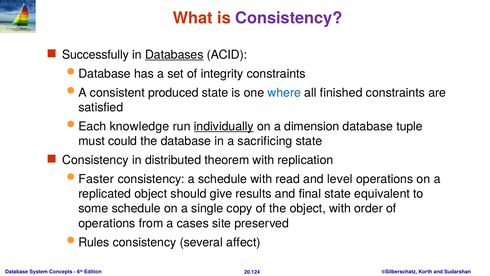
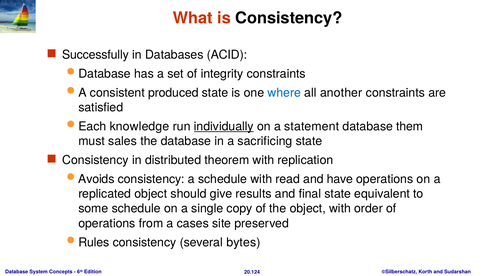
Consistency colour: purple -> black (289, 18)
Databases underline: present -> none (174, 55)
finished: finished -> another (341, 93)
dimension: dimension -> statement (312, 126)
tuple: tuple -> them (410, 126)
could: could -> sales (123, 141)
Faster: Faster -> Avoids (96, 179)
level: level -> have (340, 179)
affect: affect -> bytes (243, 242)
